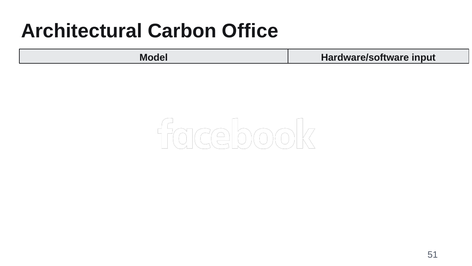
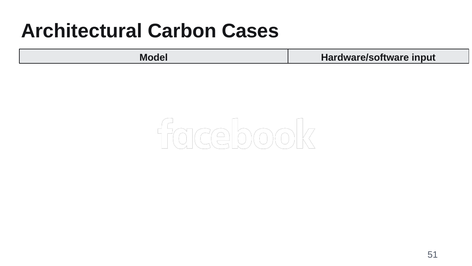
Office: Office -> Cases (250, 31)
